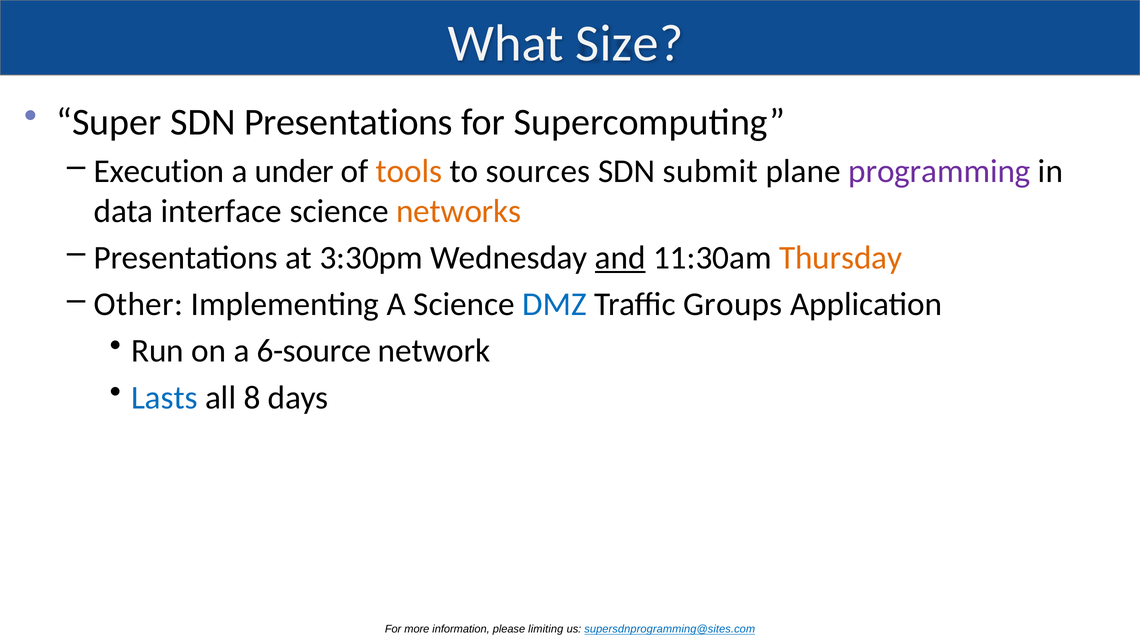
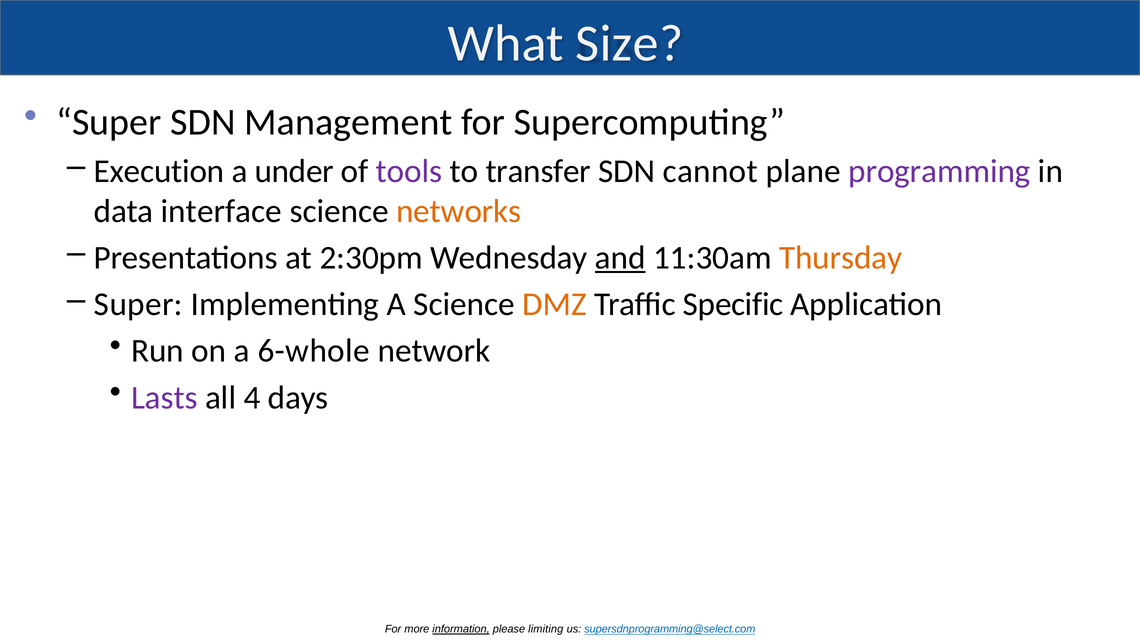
SDN Presentations: Presentations -> Management (348, 122)
tools colour: orange -> purple (409, 171)
sources: sources -> transfer (538, 171)
submit: submit -> cannot (710, 171)
3:30pm: 3:30pm -> 2:30pm (371, 258)
Other: Other -> Super (138, 305)
DMZ colour: blue -> orange (554, 305)
Groups: Groups -> Specific (733, 305)
6-source: 6-source -> 6-whole (314, 351)
Lasts colour: blue -> purple (164, 398)
8: 8 -> 4 (252, 398)
information underline: none -> present (461, 630)
supersdnprogramming@sites.com: supersdnprogramming@sites.com -> supersdnprogramming@select.com (670, 630)
